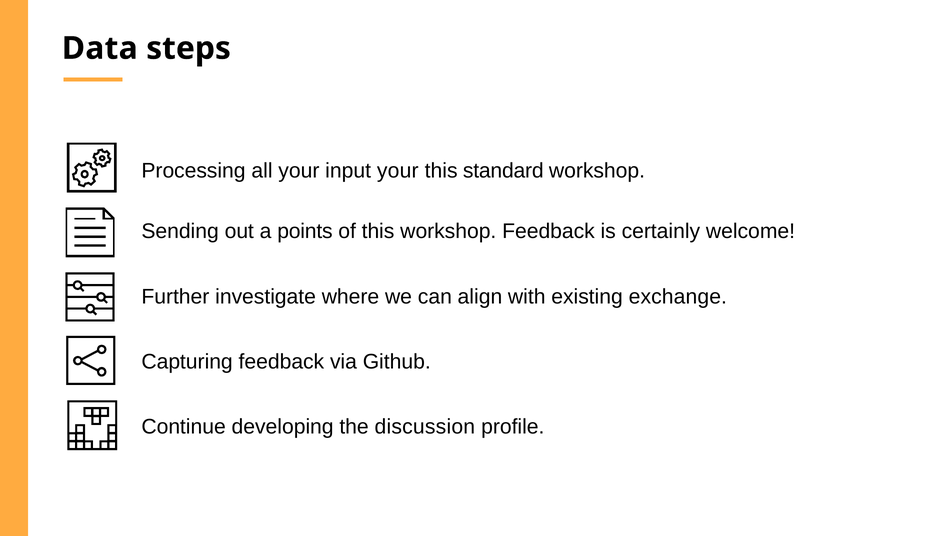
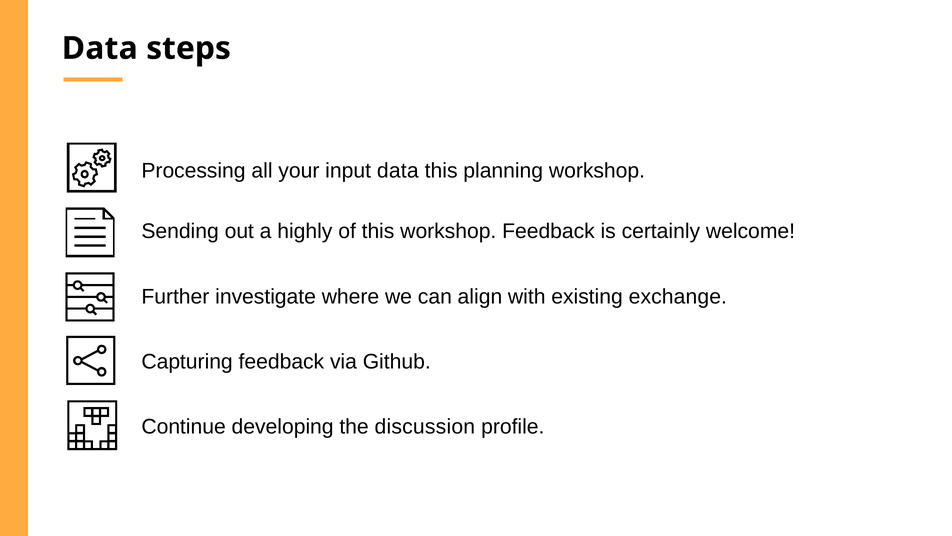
input your: your -> data (398, 170)
standard: standard -> planning (503, 170)
points: points -> highly (305, 231)
